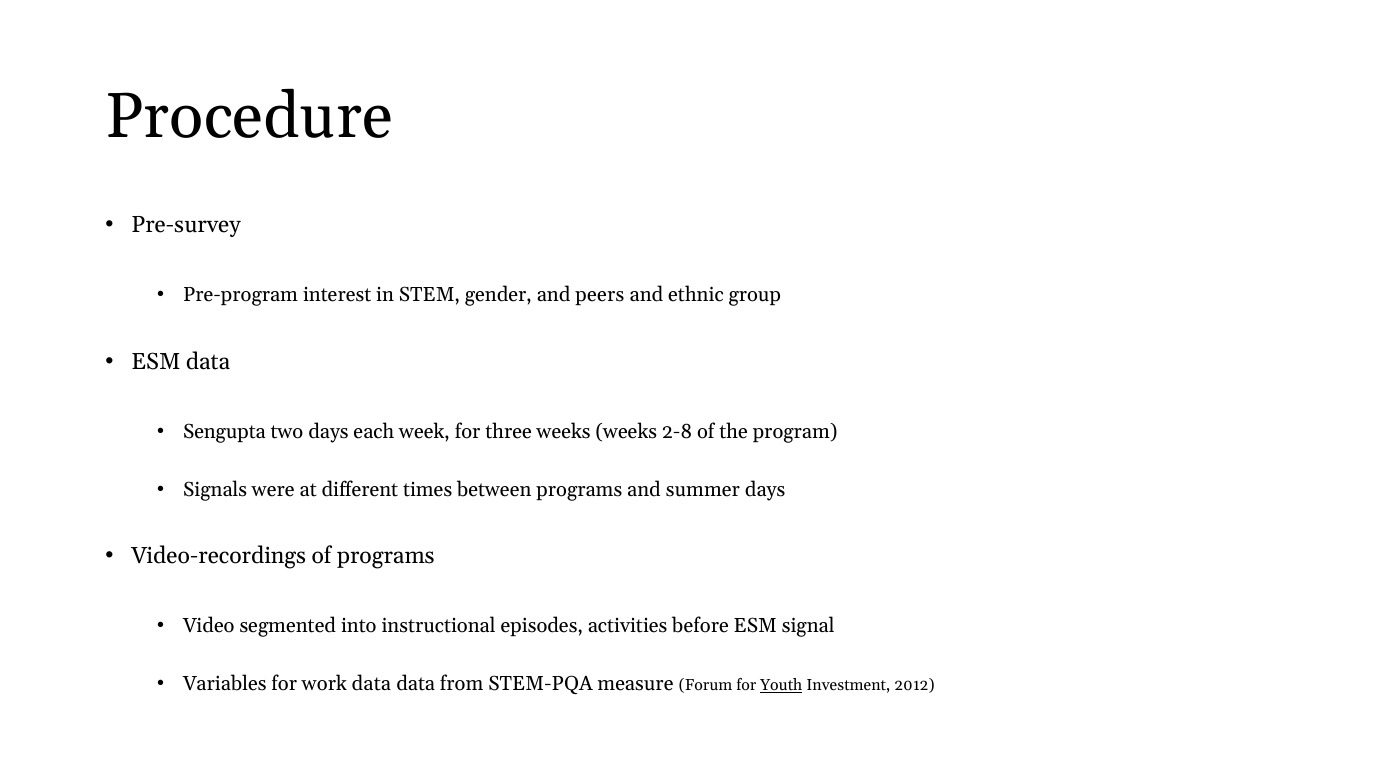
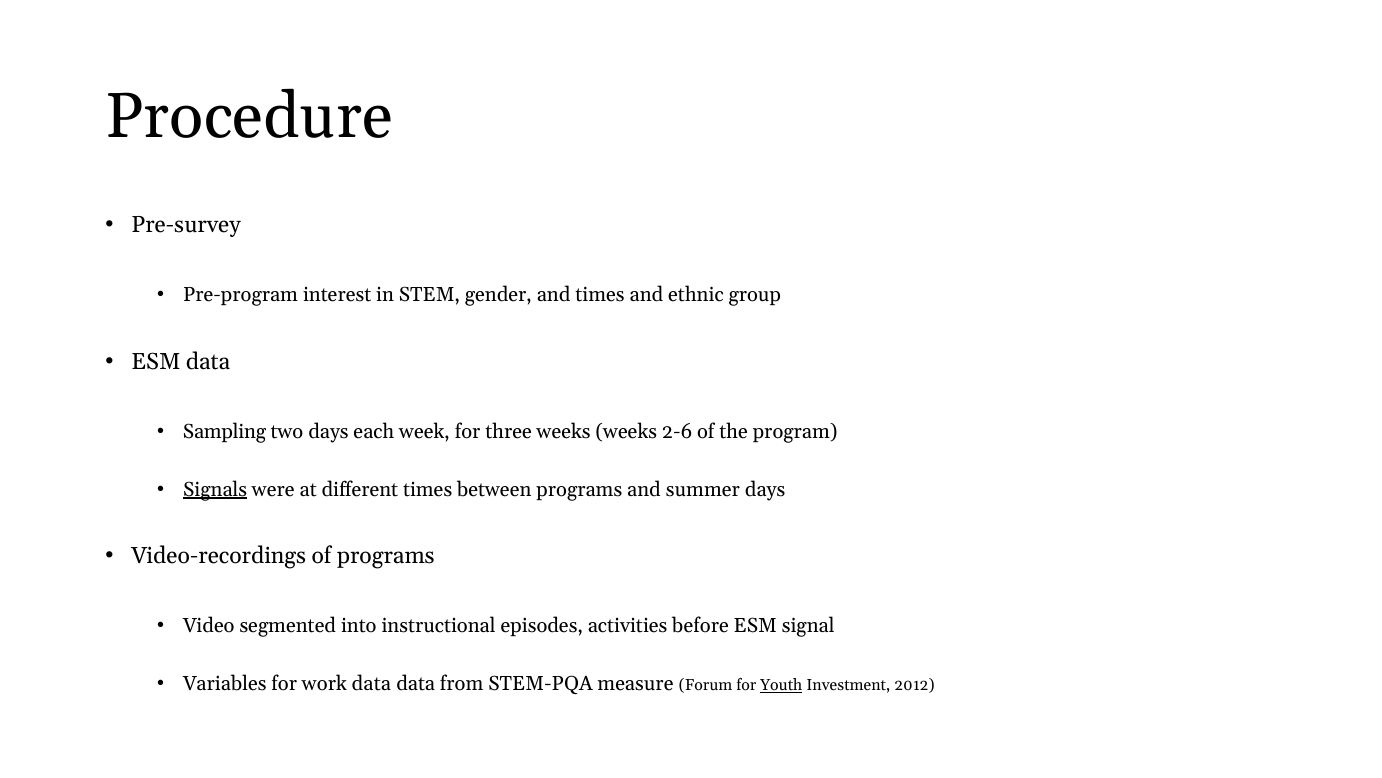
and peers: peers -> times (600, 295)
Sengupta: Sengupta -> Sampling (224, 431)
2-8: 2-8 -> 2-6 (677, 431)
Signals underline: none -> present (215, 489)
